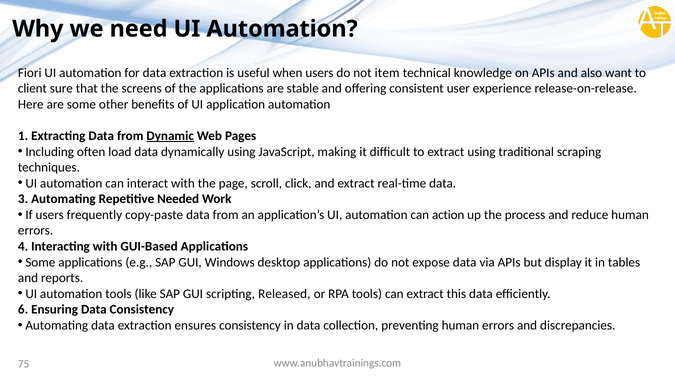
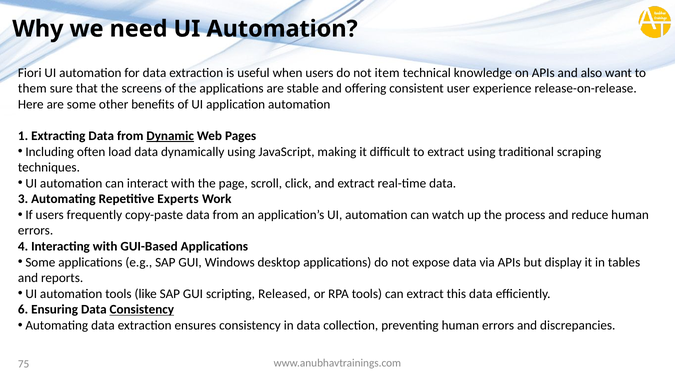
client: client -> them (32, 88)
Needed: Needed -> Experts (178, 199)
action: action -> watch (448, 215)
Consistency underline: none -> present (142, 309)
